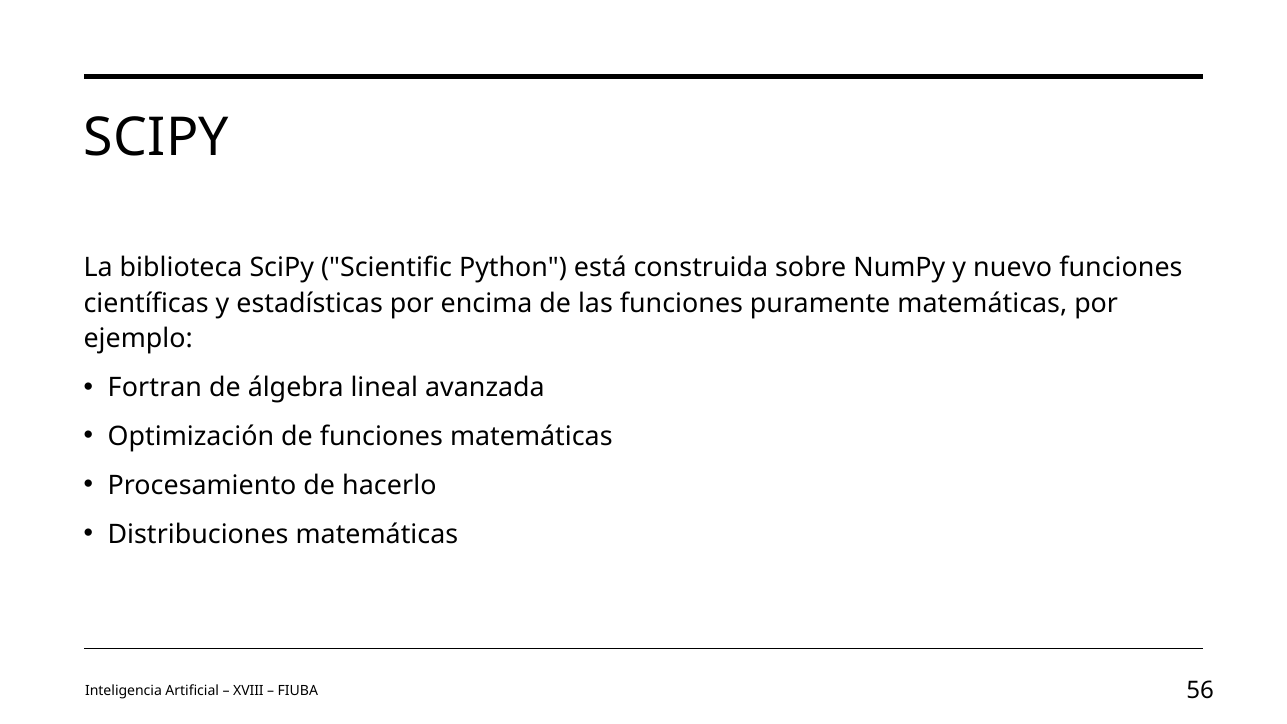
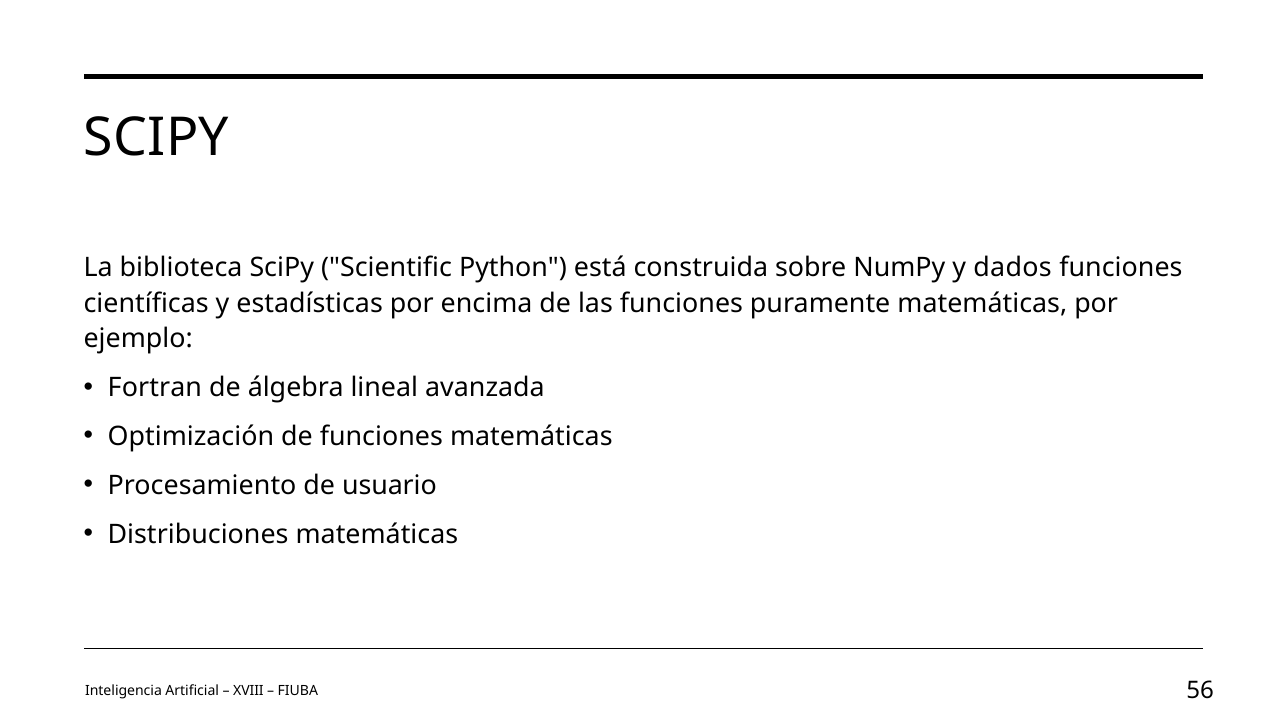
nuevo: nuevo -> dados (1013, 268)
hacerlo: hacerlo -> usuario (389, 485)
